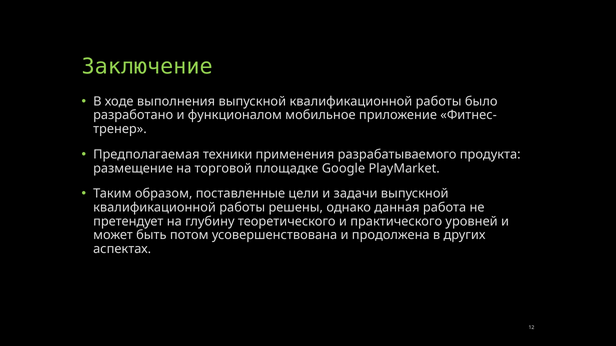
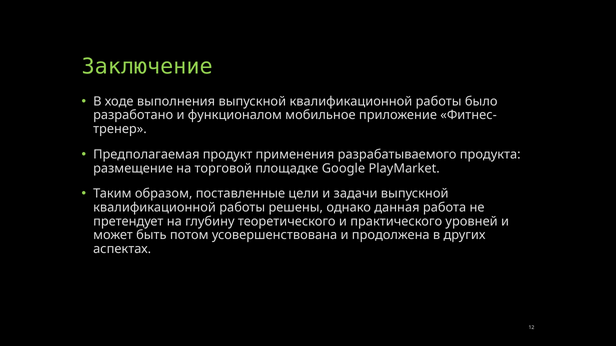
техники: техники -> продукт (228, 155)
